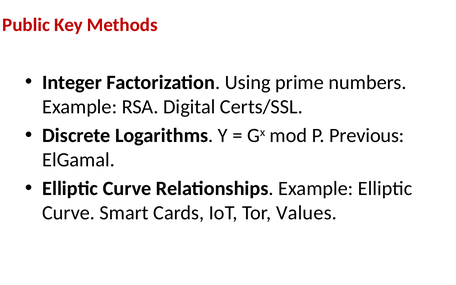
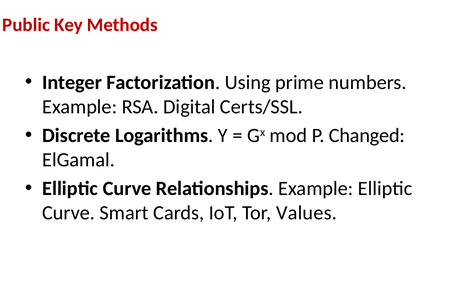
Previous: Previous -> Changed (367, 135)
